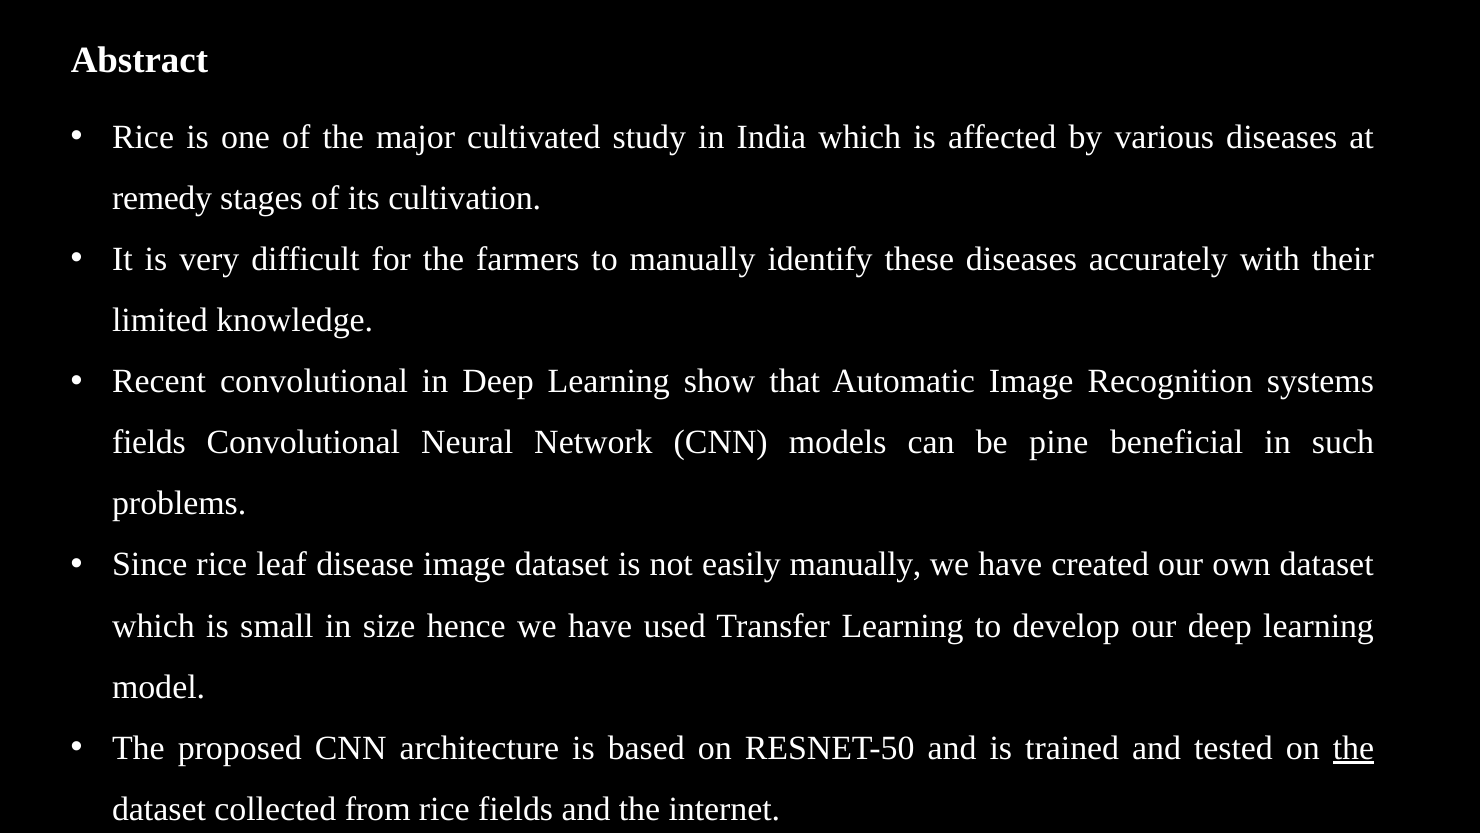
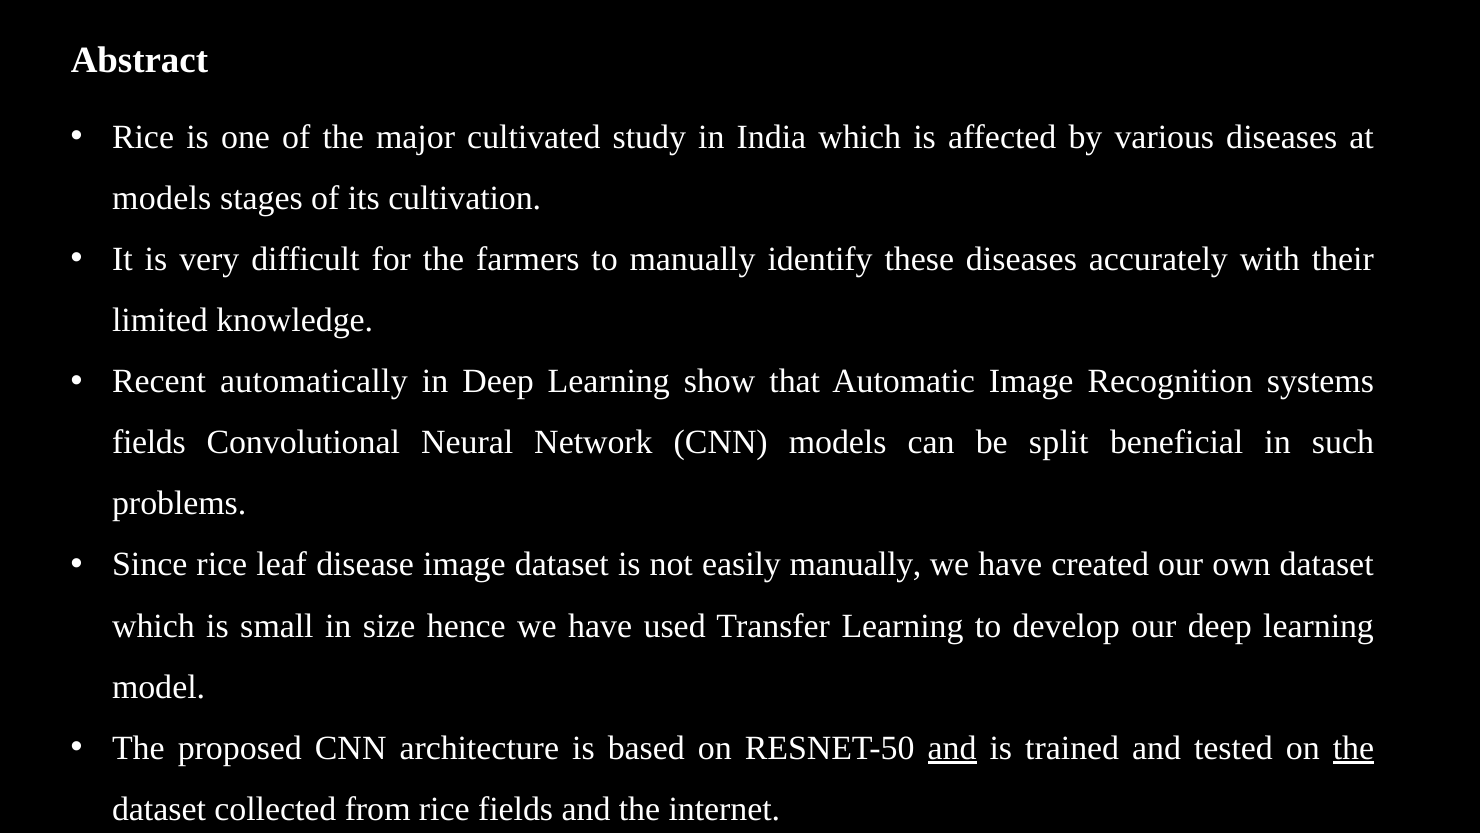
remedy: remedy -> models (162, 198)
Recent convolutional: convolutional -> automatically (314, 381)
pine: pine -> split (1059, 442)
and underline: none -> present (952, 747)
